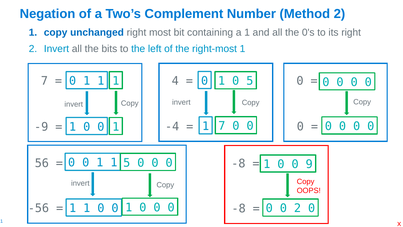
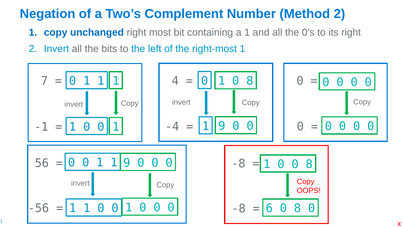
1 0 5: 5 -> 8 (250, 81)
7: 7 -> 9 (222, 126)
-9: -9 -> -1 (41, 127)
1 1 5: 5 -> 9 (127, 163)
0 0 9: 9 -> 8 (309, 164)
0: 0 -> 6 (269, 208)
2: 2 -> 8 (298, 208)
